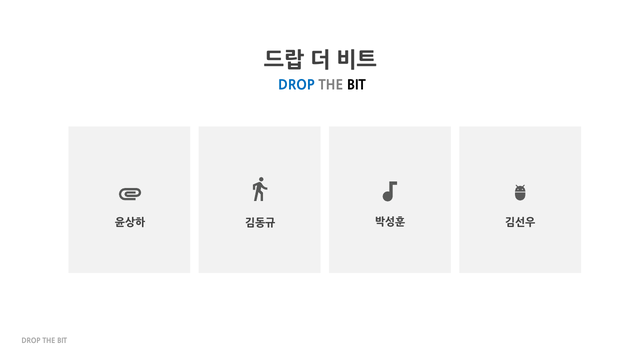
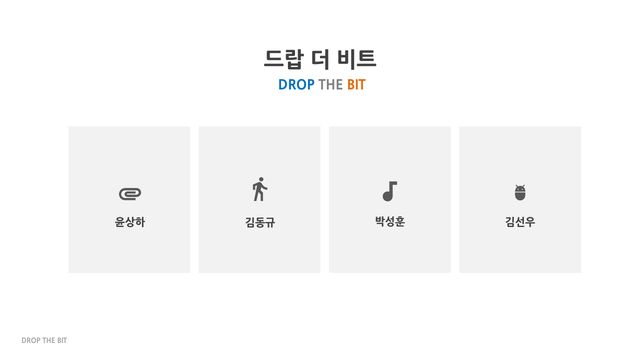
BIT colour: black -> orange (356, 85)
